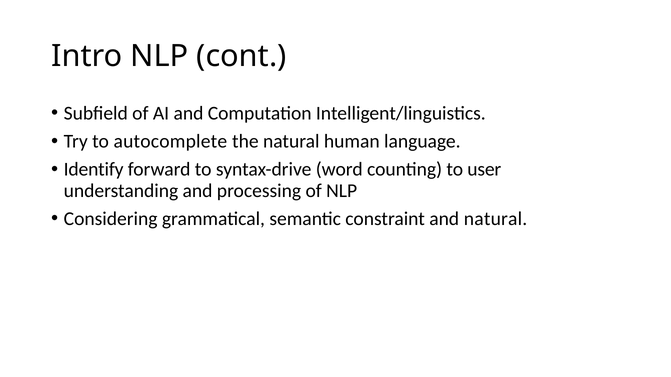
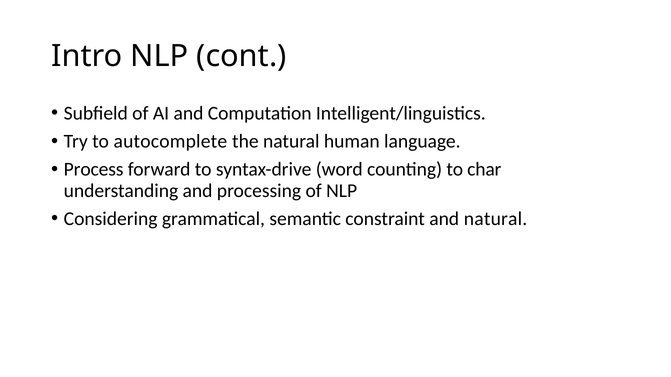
Identify: Identify -> Process (94, 170)
user: user -> char (484, 170)
